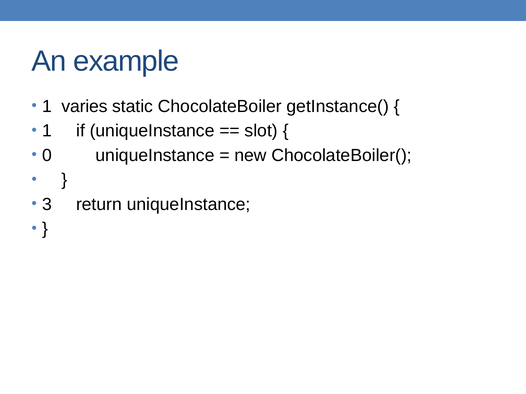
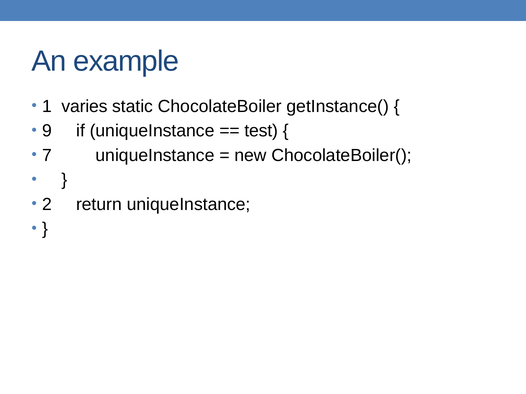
1: 1 -> 9 (47, 131)
slot: slot -> test (261, 131)
0: 0 -> 7 (47, 156)
3: 3 -> 2 (47, 205)
